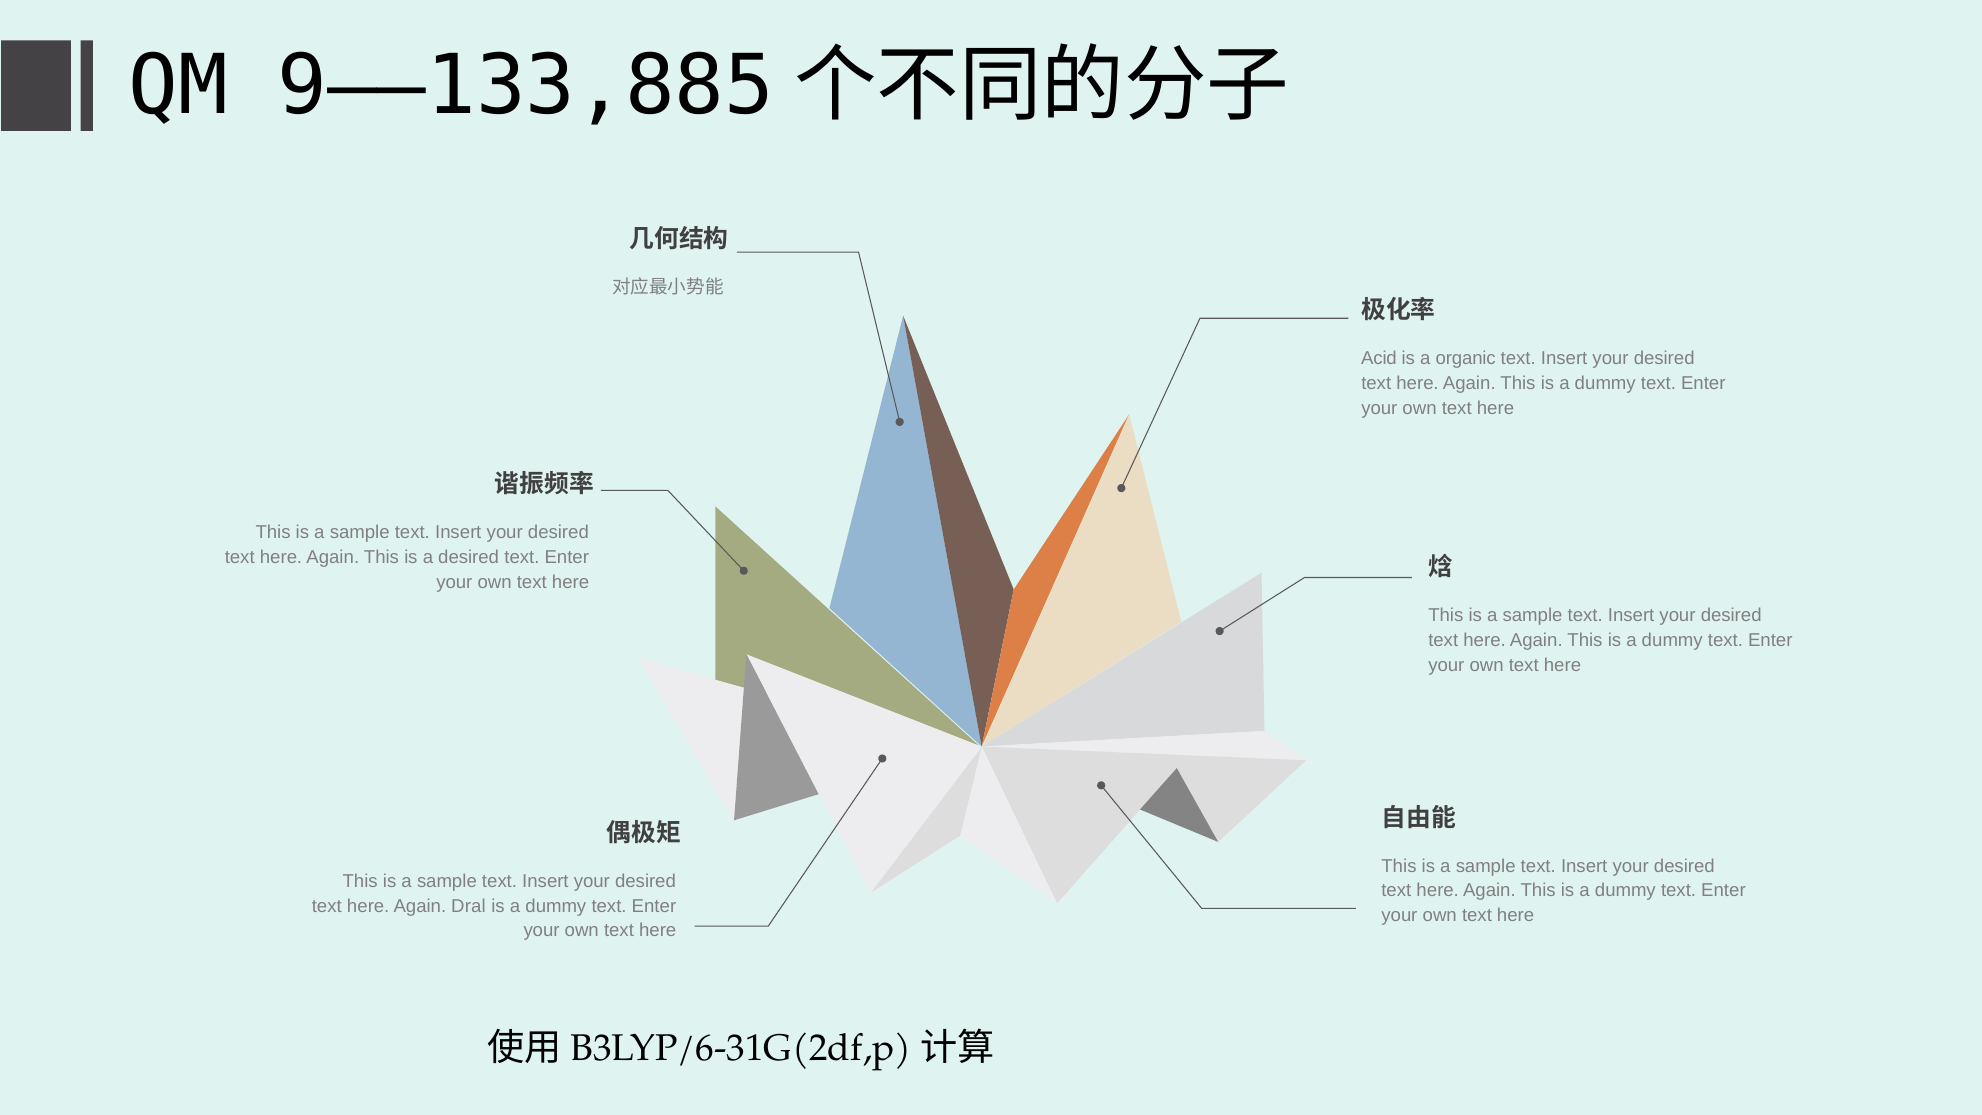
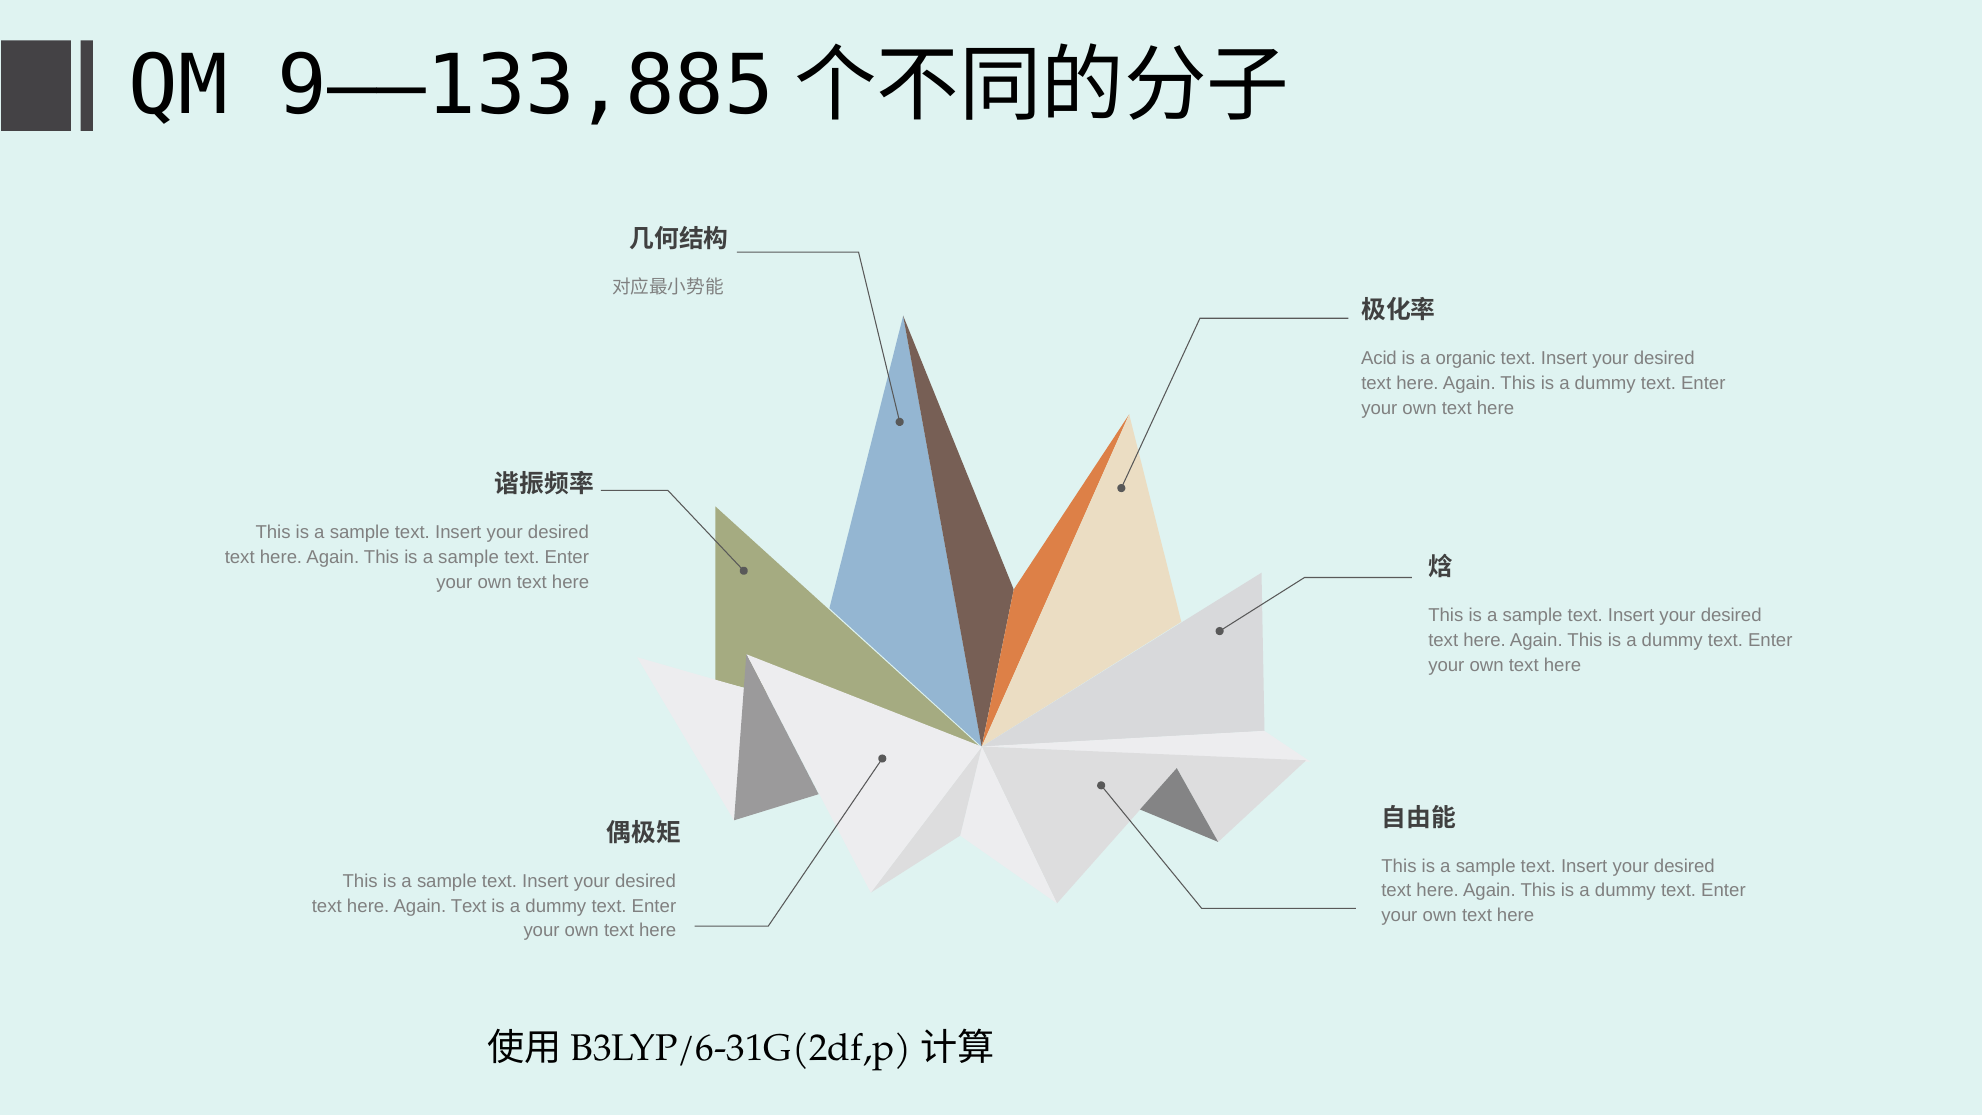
desired: desired -> sample (469, 557)
Again Dral: Dral -> Text (469, 906)
